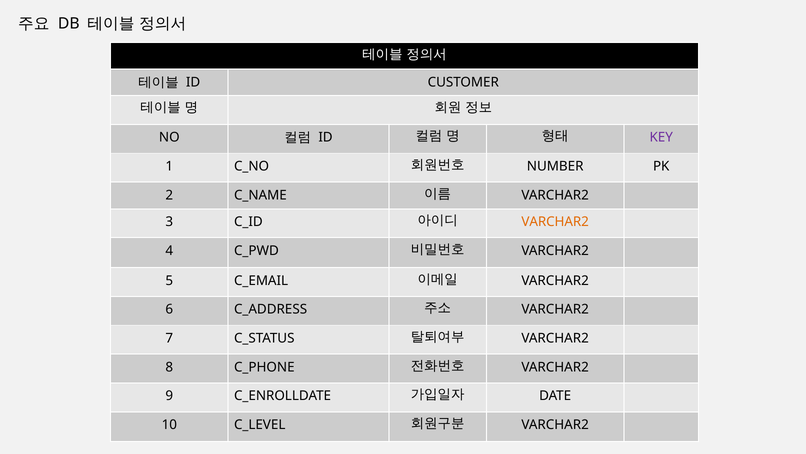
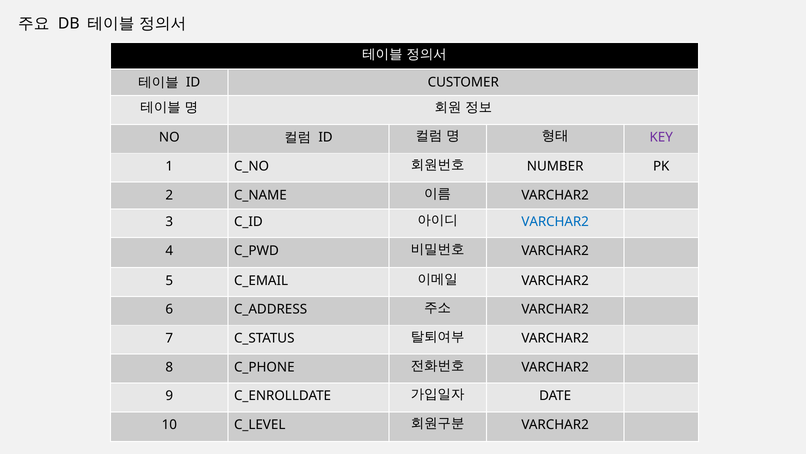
VARCHAR2 colour: orange -> blue (555, 222)
